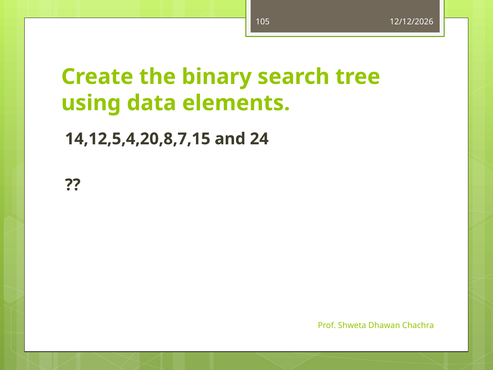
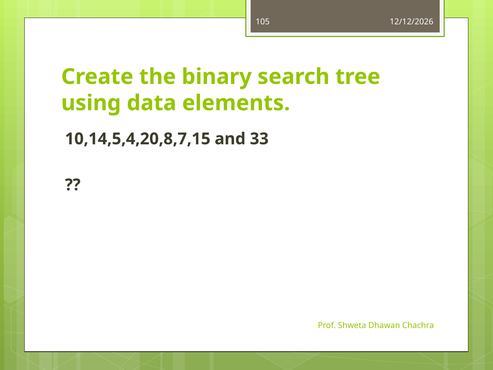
14,12,5,4,20,8,7,15: 14,12,5,4,20,8,7,15 -> 10,14,5,4,20,8,7,15 (138, 139)
24: 24 -> 33 (259, 139)
